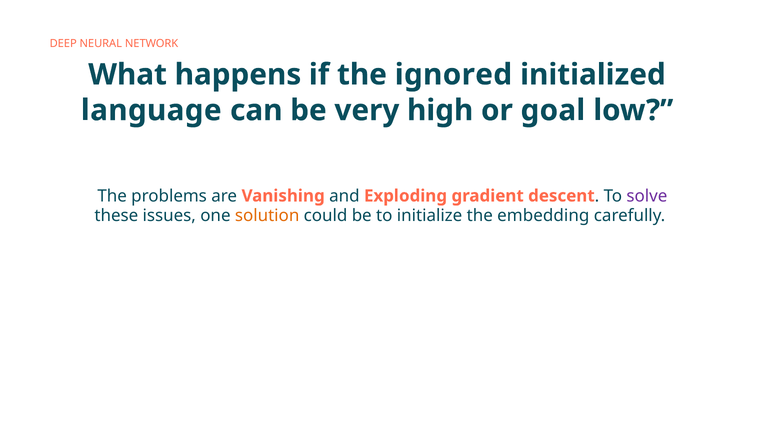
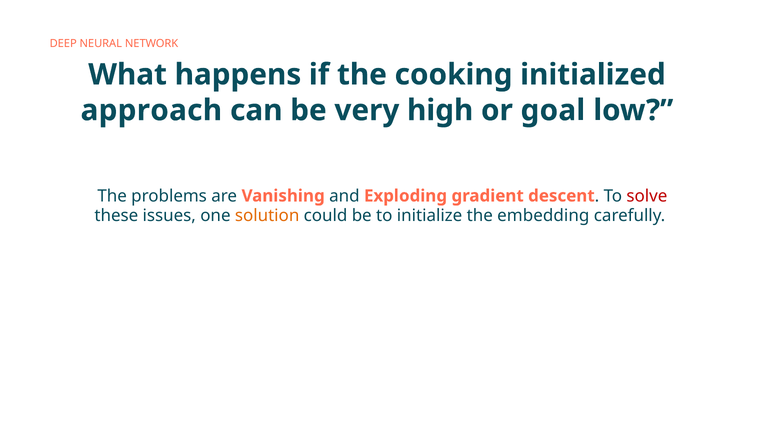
ignored: ignored -> cooking (454, 74)
language: language -> approach (151, 110)
solve colour: purple -> red (647, 196)
